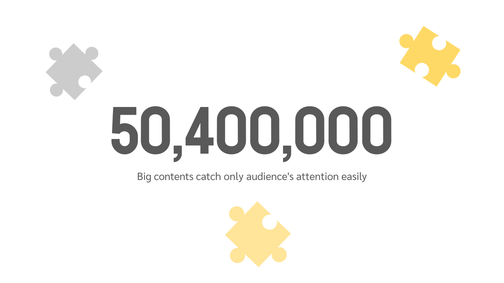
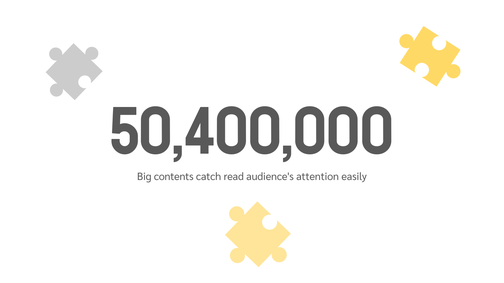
only: only -> read (234, 177)
